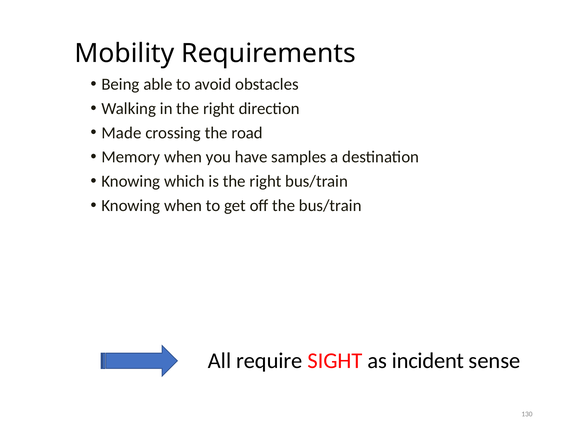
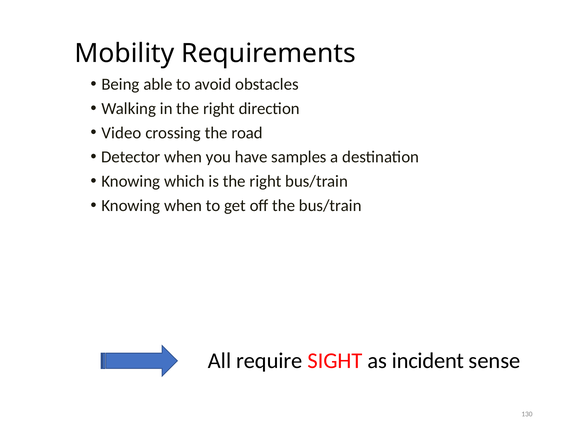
Made: Made -> Video (121, 133)
Memory: Memory -> Detector (131, 157)
